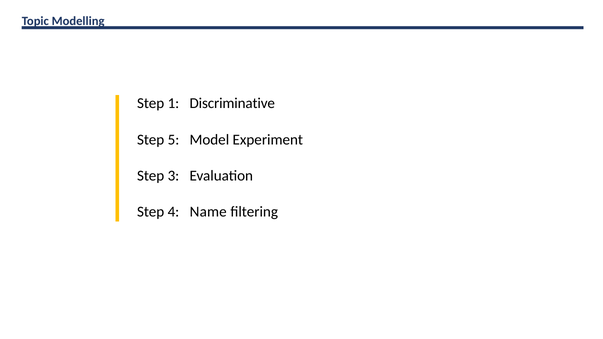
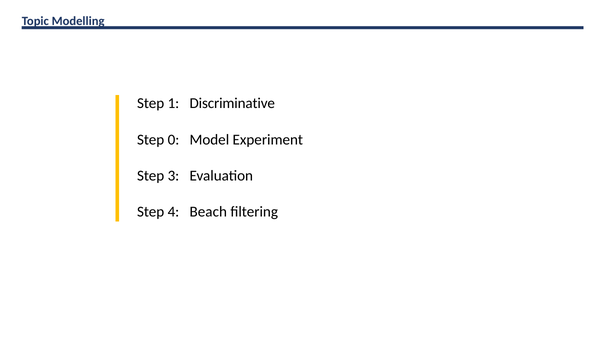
5: 5 -> 0 (173, 140)
Name: Name -> Beach (208, 212)
